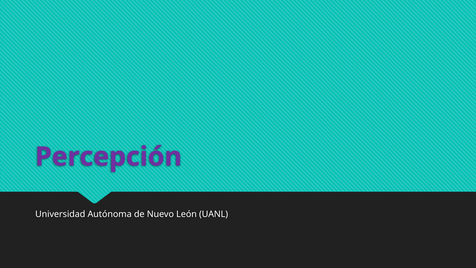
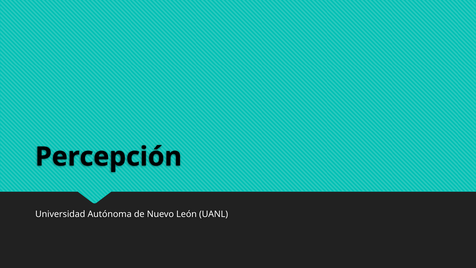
Percepción colour: purple -> black (109, 157)
